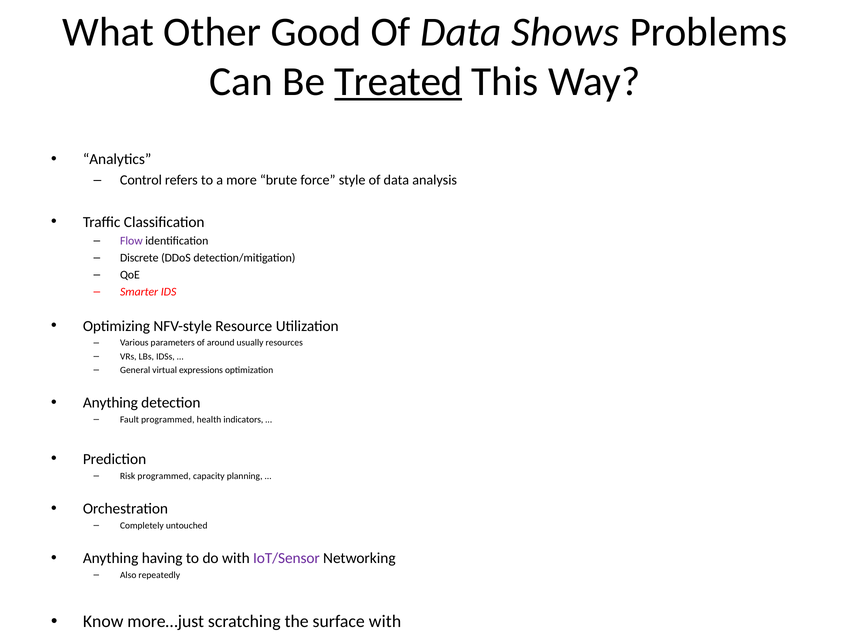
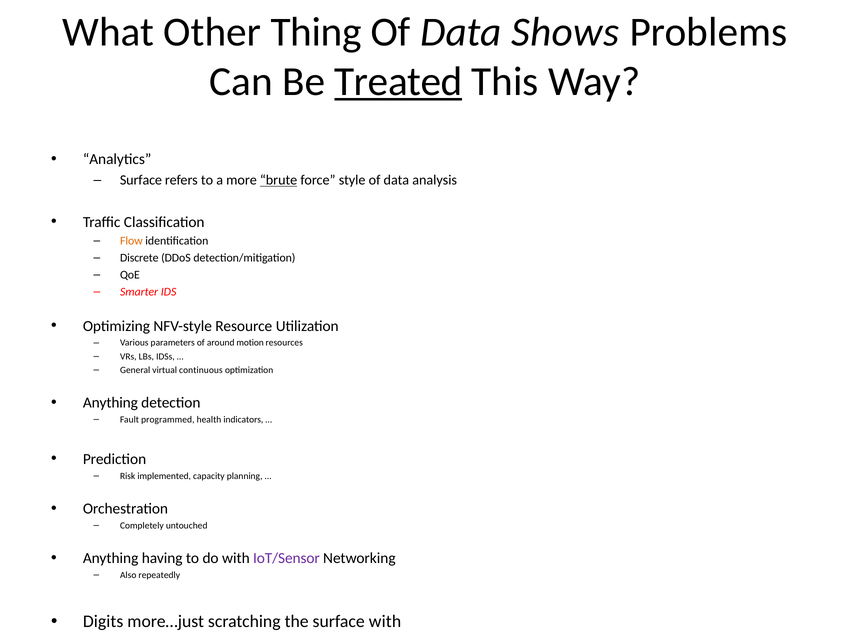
Good: Good -> Thing (316, 32)
Control: Control -> Surface (141, 180)
brute underline: none -> present (279, 180)
Flow colour: purple -> orange (131, 241)
usually: usually -> motion (250, 343)
expressions: expressions -> continuous (201, 370)
Risk programmed: programmed -> implemented (164, 476)
Know: Know -> Digits (103, 622)
